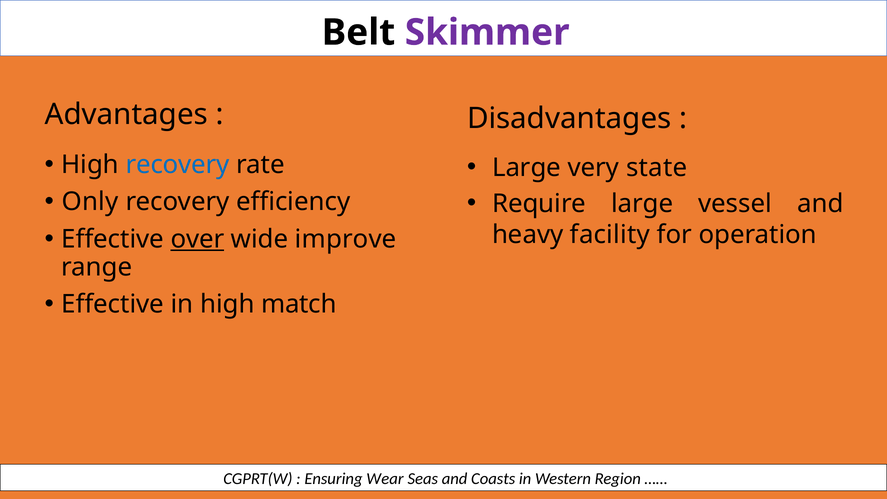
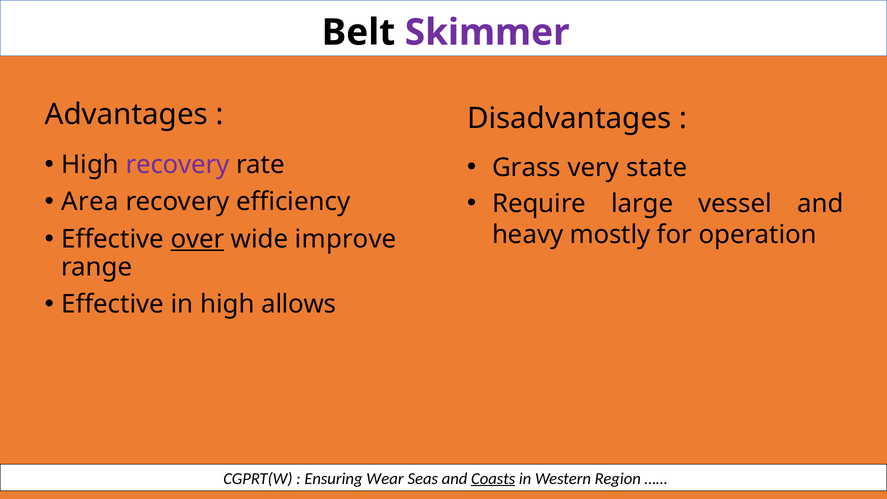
recovery colour: blue -> purple (178, 165)
Large: Large -> Grass (526, 168)
Only: Only -> Area (90, 202)
facility: facility -> mostly (610, 235)
match: match -> allows (299, 304)
Coasts underline: none -> present (493, 478)
